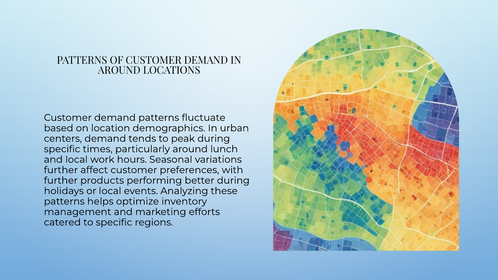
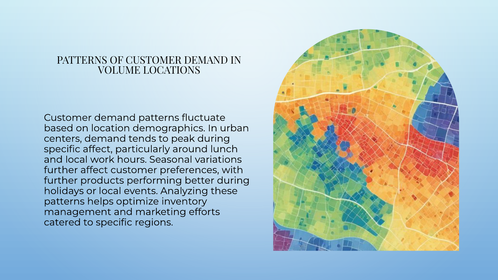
AROUND: AROUND -> VOLUME (119, 70)
specific times: times -> affect (98, 149)
